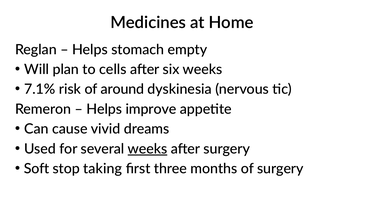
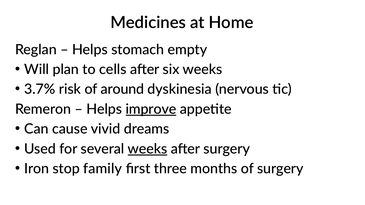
7.1%: 7.1% -> 3.7% (40, 89)
improve underline: none -> present (151, 109)
Soft: Soft -> Iron (37, 169)
taking: taking -> family (103, 169)
